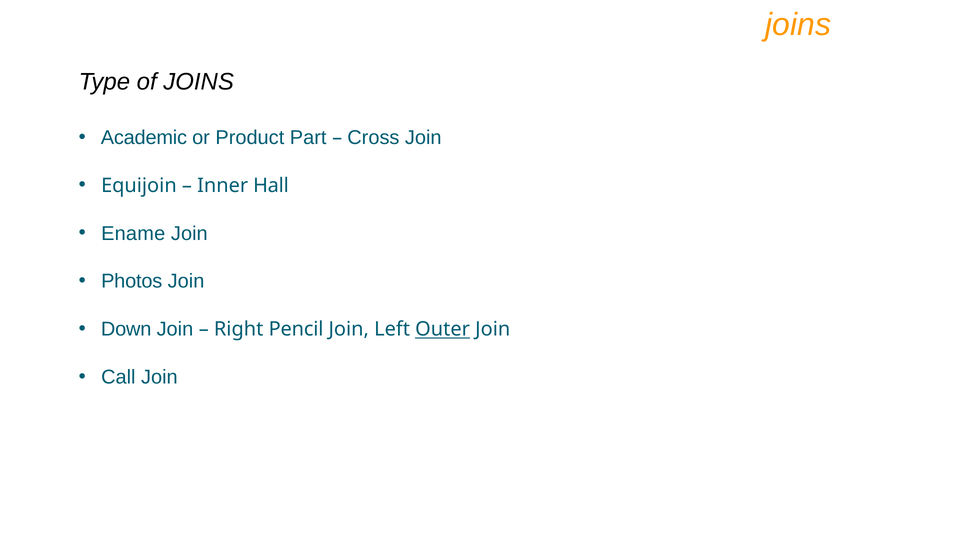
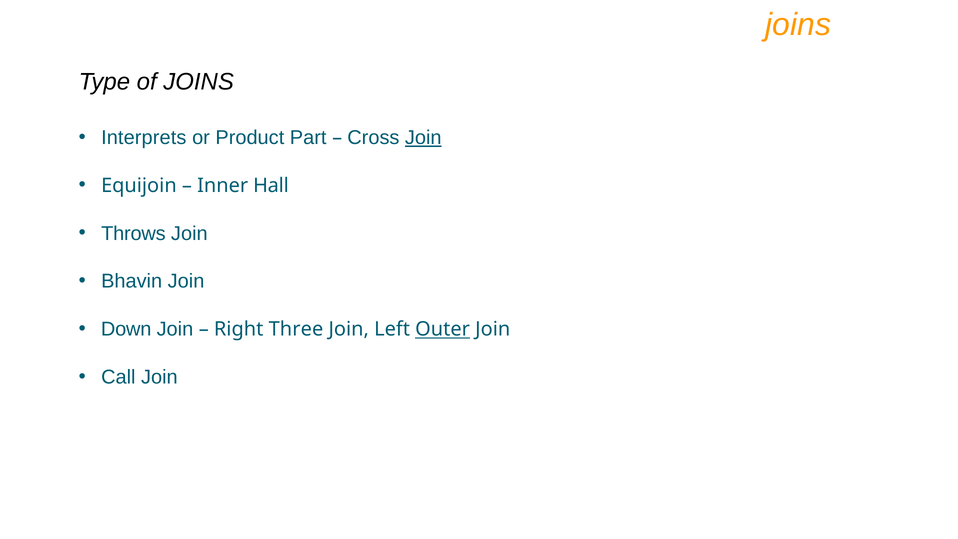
Academic: Academic -> Interprets (144, 138)
Join underline: none -> present (423, 138)
Ename: Ename -> Throws (133, 233)
Photos: Photos -> Bhavin (132, 281)
Pencil: Pencil -> Three (296, 329)
